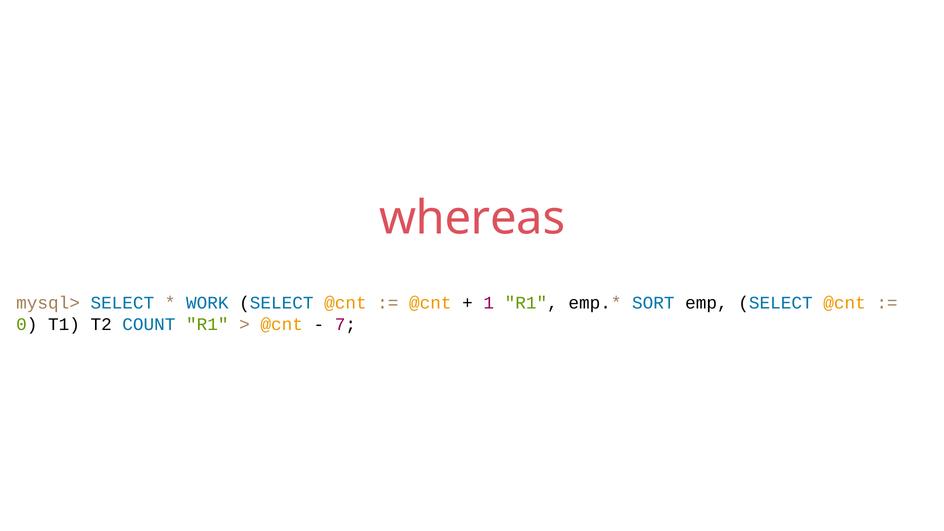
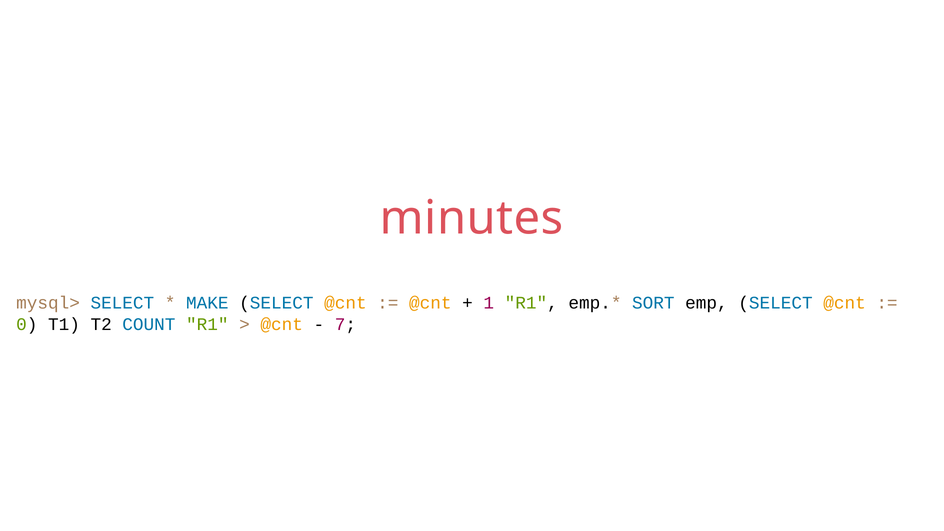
whereas: whereas -> minutes (472, 218)
WORK: WORK -> MAKE (207, 303)
